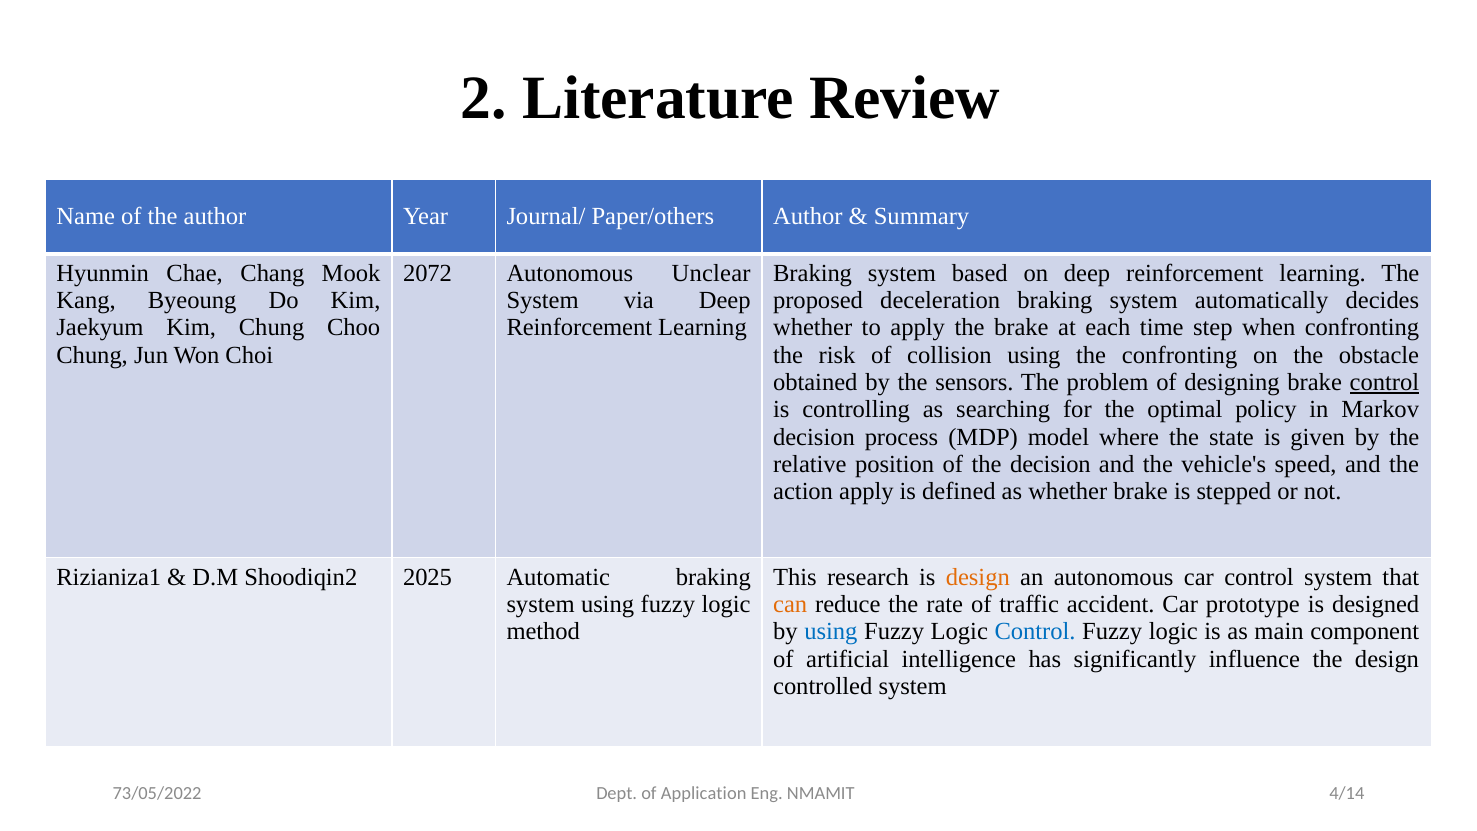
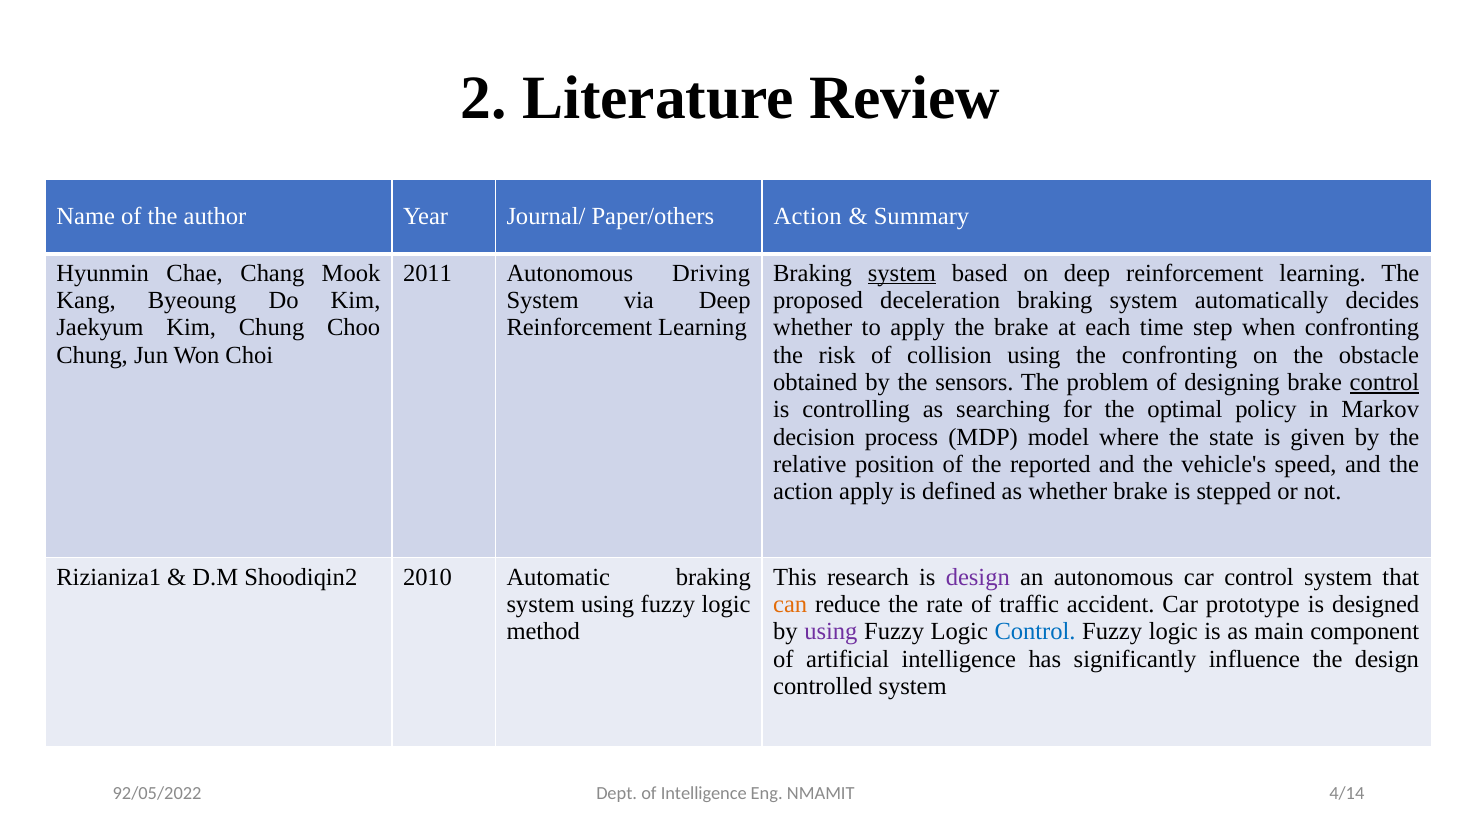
Paper/others Author: Author -> Action (808, 217)
2072: 2072 -> 2011 (428, 273)
Unclear: Unclear -> Driving (711, 273)
system underline: none -> present (902, 273)
the decision: decision -> reported (1050, 464)
2025: 2025 -> 2010 (428, 577)
design colour: orange -> purple (978, 577)
using colour: blue -> purple (831, 632)
73/05/2022: 73/05/2022 -> 92/05/2022 (157, 793)
of Application: Application -> Intelligence (704, 793)
